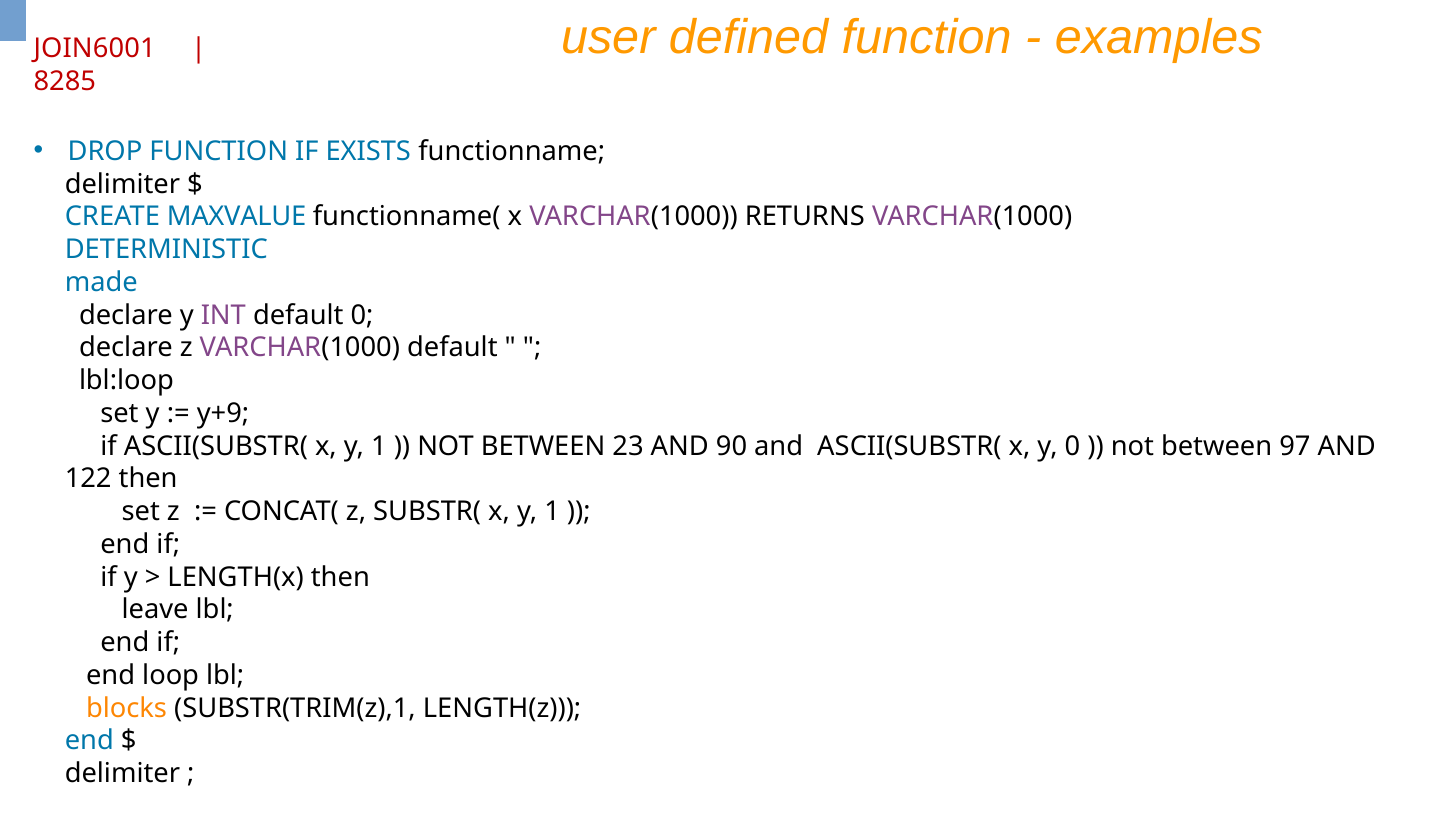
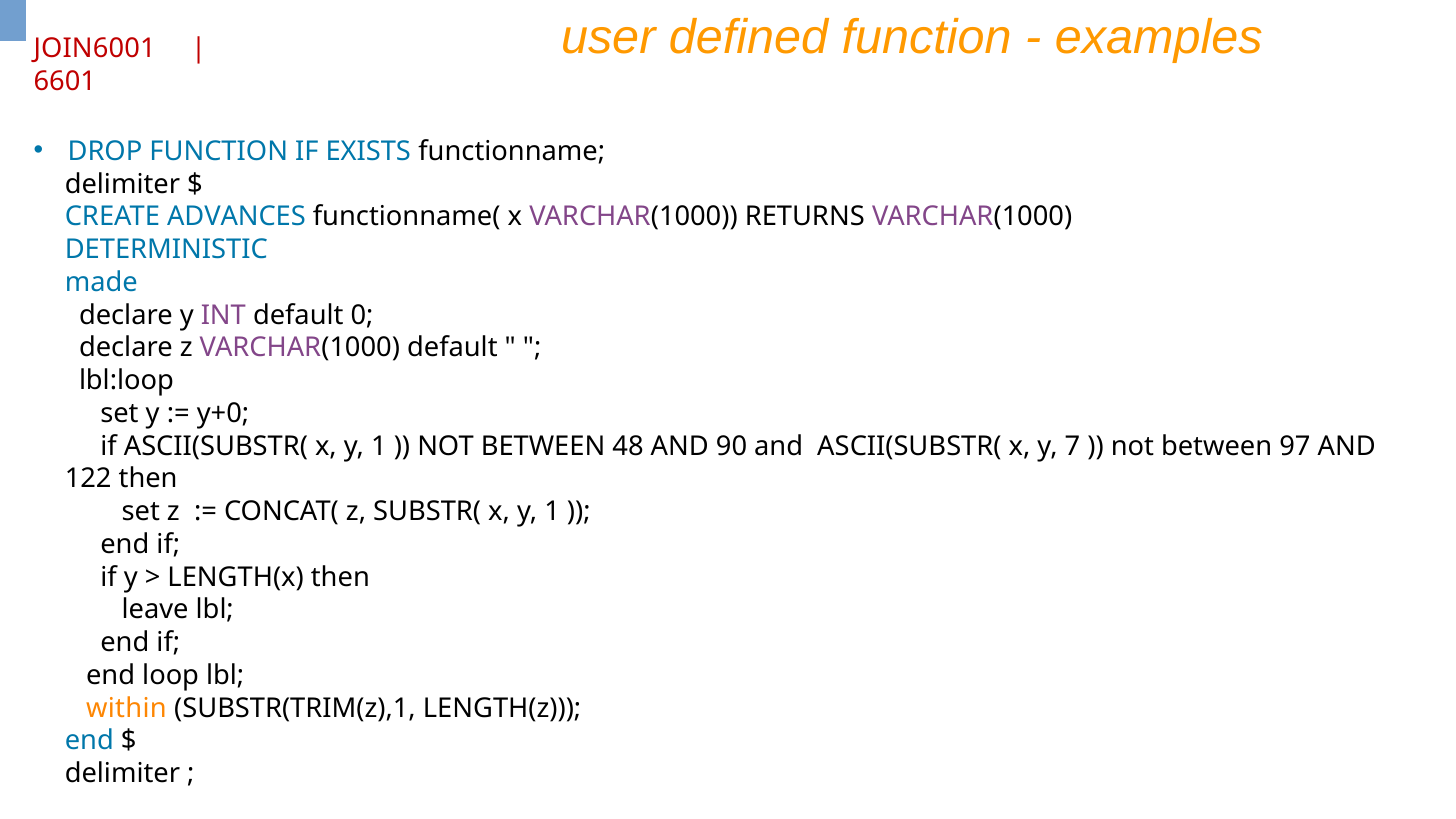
8285: 8285 -> 6601 (65, 81)
MAXVALUE: MAXVALUE -> ADVANCES (236, 217)
y+9: y+9 -> y+0 (223, 413)
23: 23 -> 48 (628, 446)
y 0: 0 -> 7 (1073, 446)
blocks: blocks -> within (126, 708)
